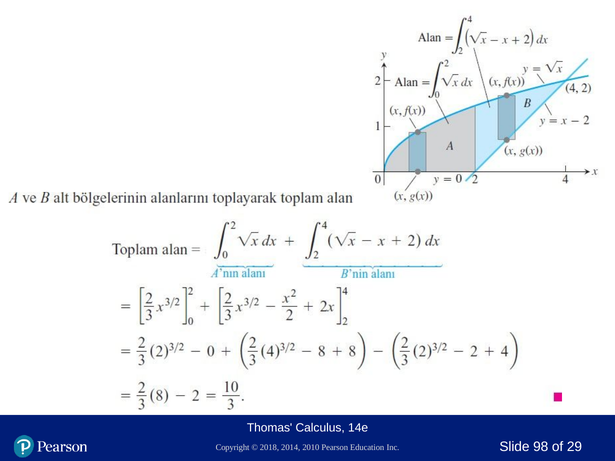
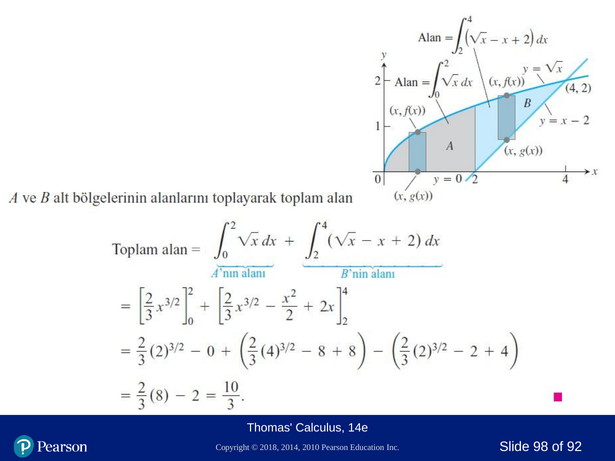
29: 29 -> 92 (574, 447)
